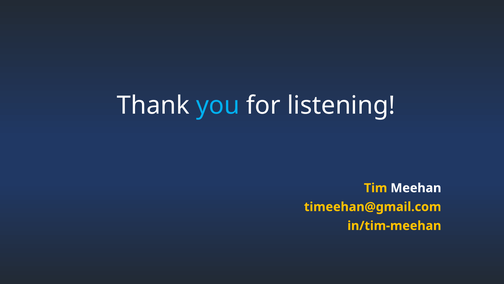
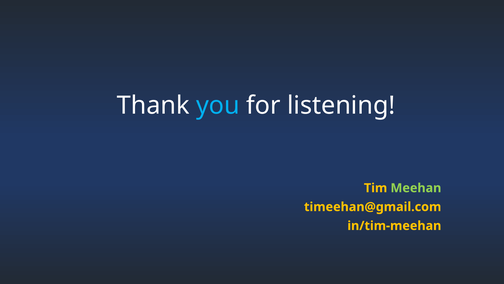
Meehan colour: white -> light green (416, 188)
